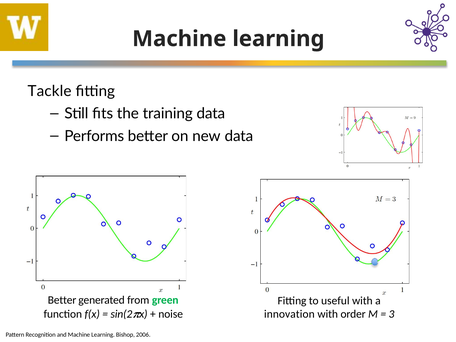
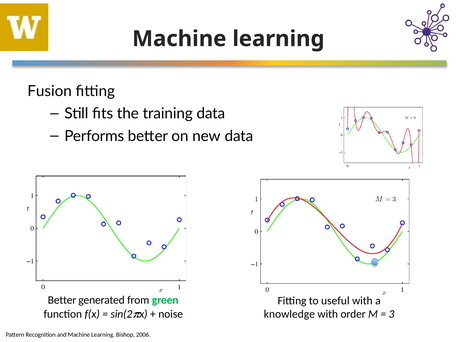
Tackle: Tackle -> Fusion (50, 91)
innovation: innovation -> knowledge (289, 314)
